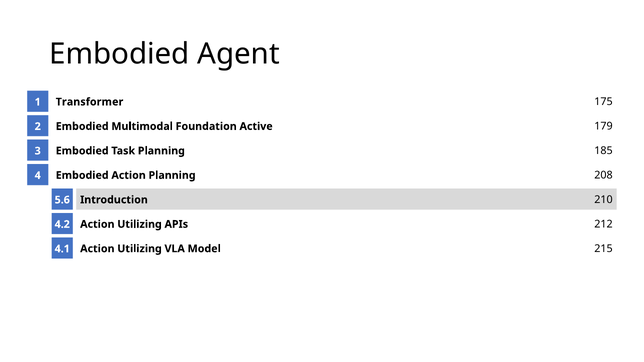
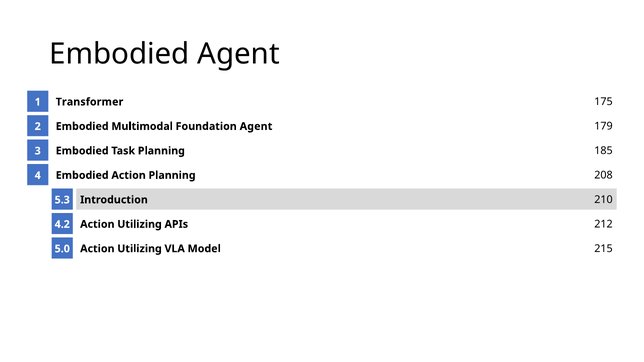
Foundation Active: Active -> Agent (256, 126)
5.6: 5.6 -> 5.3 (62, 200)
4.1: 4.1 -> 5.0 (62, 249)
